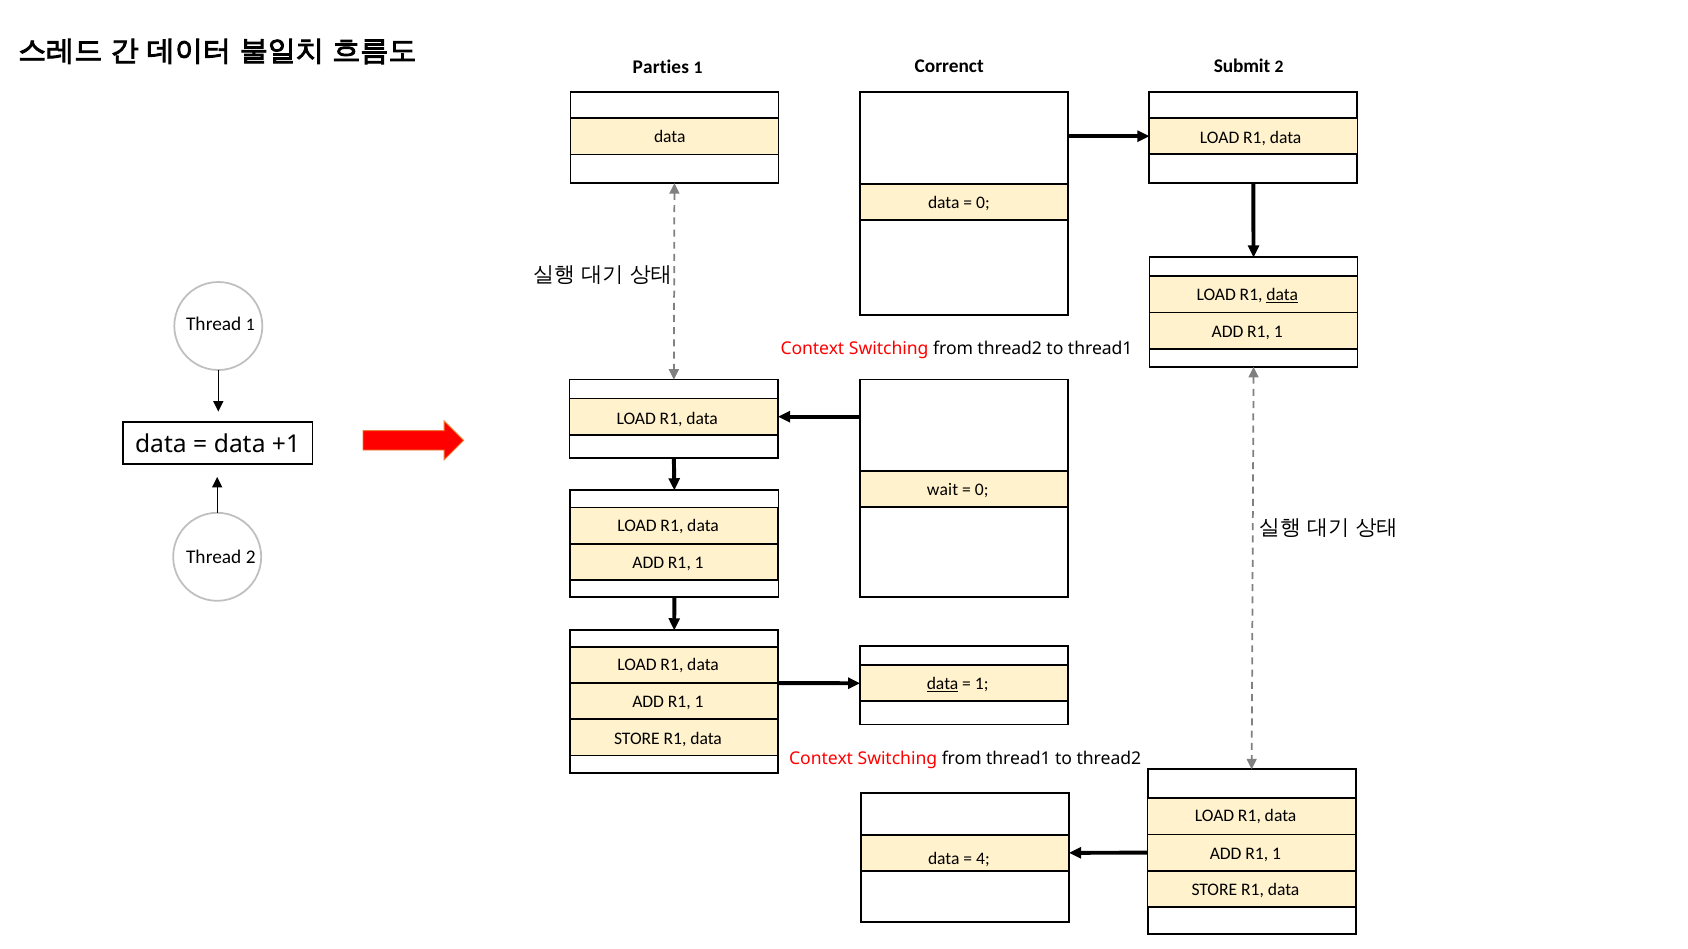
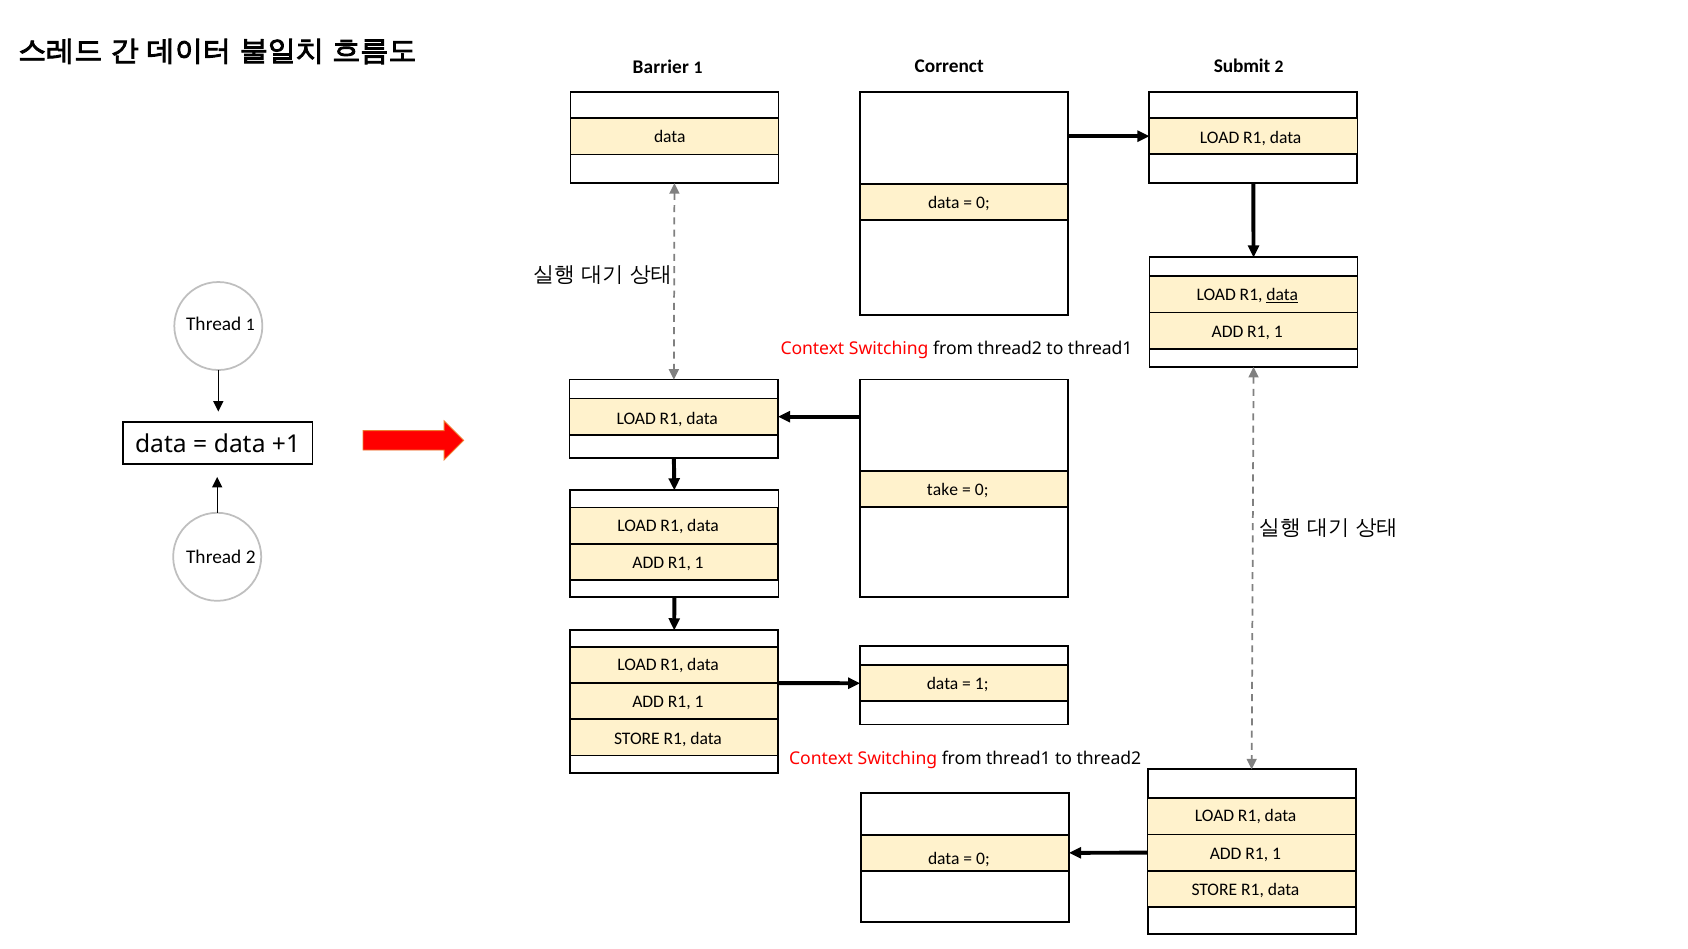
Parties: Parties -> Barrier (661, 67)
wait: wait -> take (943, 490)
data underline: present -> none (943, 684)
4: 4 -> 0 (983, 859)
